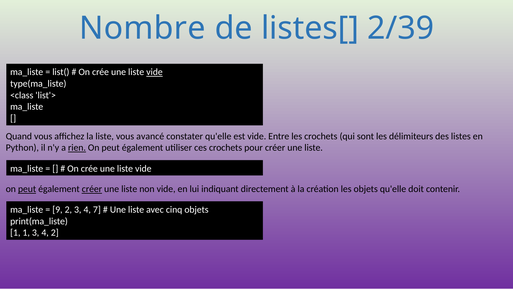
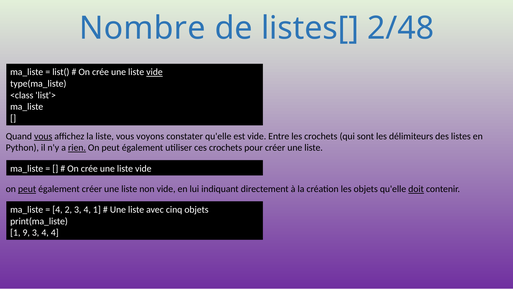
2/39: 2/39 -> 2/48 (401, 28)
vous underline: none -> present (43, 136)
avancé: avancé -> voyons (150, 136)
créer underline: present -> none (92, 189)
doit underline: none -> present (416, 189)
9: 9 -> 4 (57, 209)
4 7: 7 -> 1 (97, 209)
1 1: 1 -> 9 (26, 232)
4 2: 2 -> 4 (55, 232)
